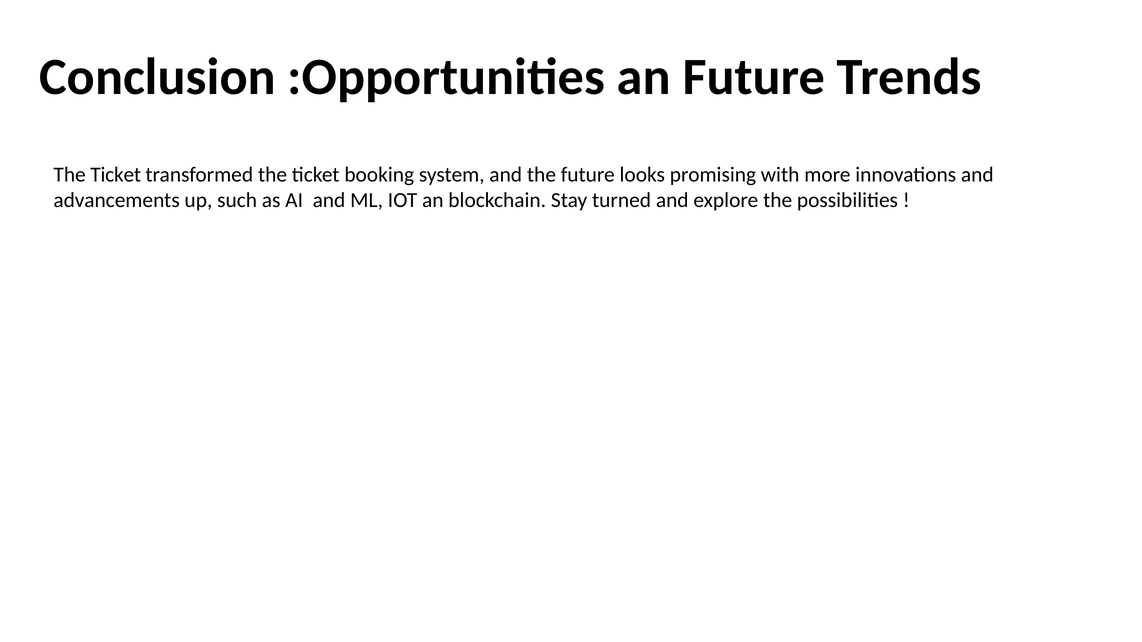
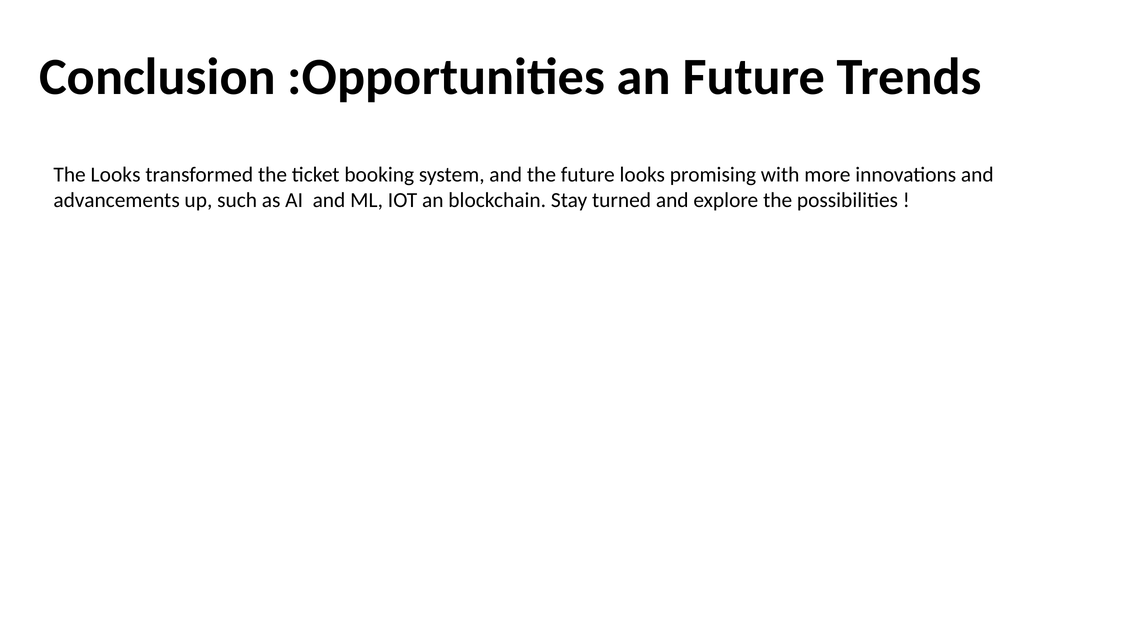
Ticket: Ticket -> Looks (116, 175)
